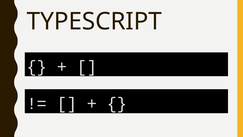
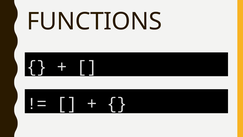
TYPESCRIPT: TYPESCRIPT -> FUNCTIONS (94, 22)
